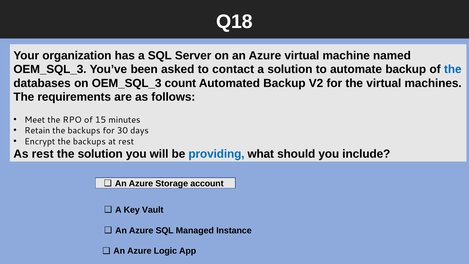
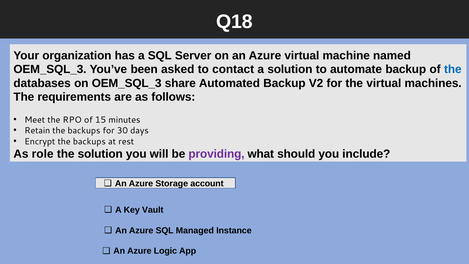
count: count -> share (180, 83)
As rest: rest -> role (43, 154)
providing colour: blue -> purple (217, 154)
